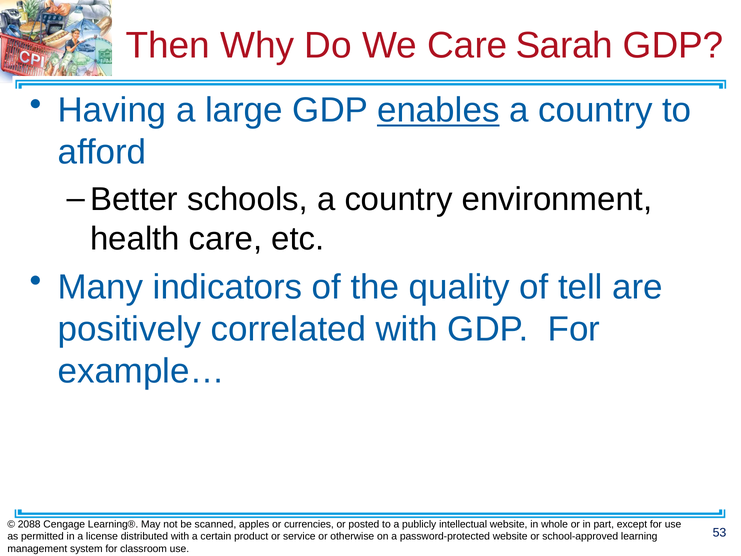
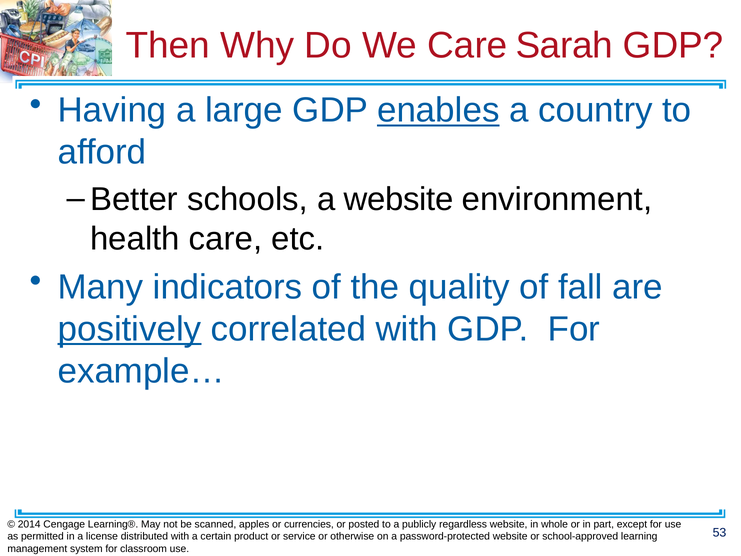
schools a country: country -> website (399, 199)
tell: tell -> fall (580, 287)
positively underline: none -> present (130, 329)
2088: 2088 -> 2014 (29, 524)
intellectual: intellectual -> regardless (463, 524)
